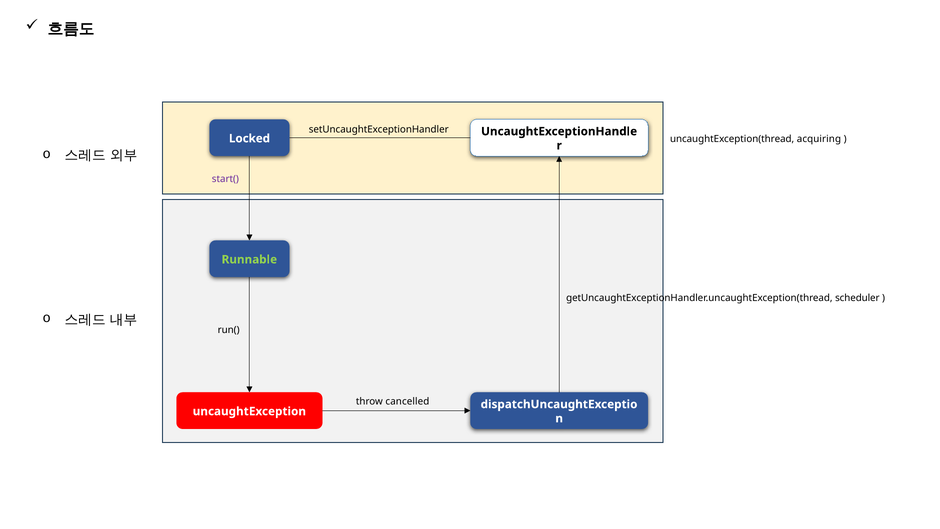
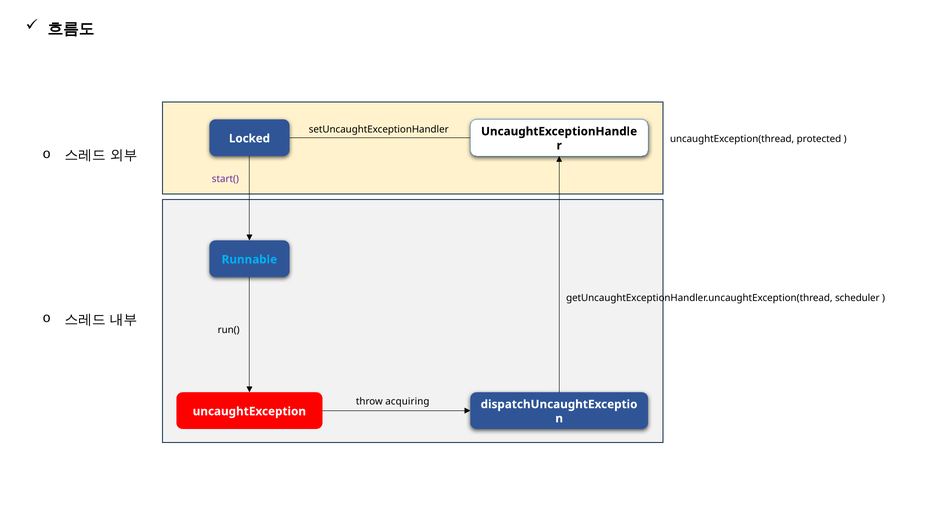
acquiring: acquiring -> protected (819, 139)
Runnable colour: light green -> light blue (249, 259)
cancelled: cancelled -> acquiring (407, 401)
